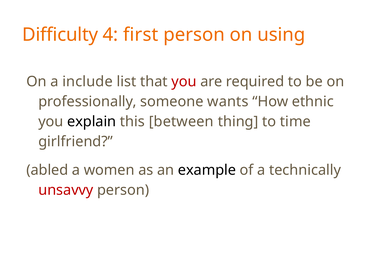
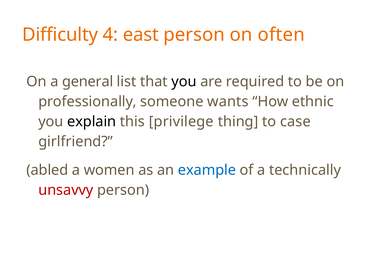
first: first -> east (141, 35)
using: using -> often (281, 35)
include: include -> general (88, 82)
you colour: red -> black (184, 82)
between: between -> privilege (181, 122)
time: time -> case (295, 122)
example colour: black -> blue (207, 170)
